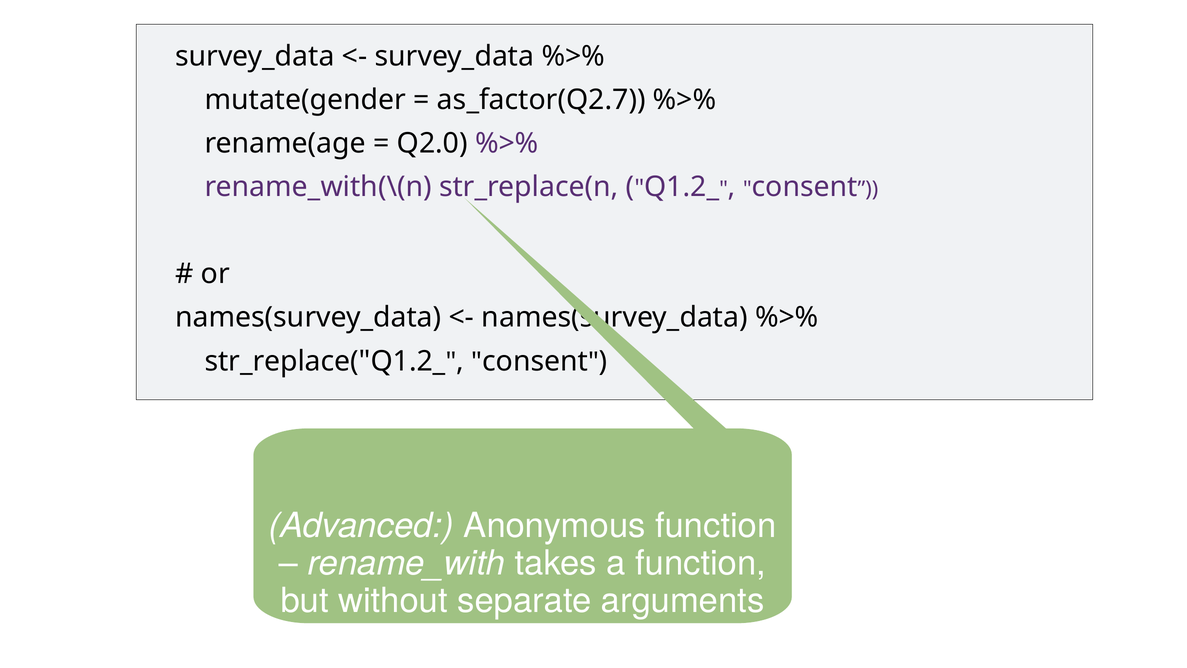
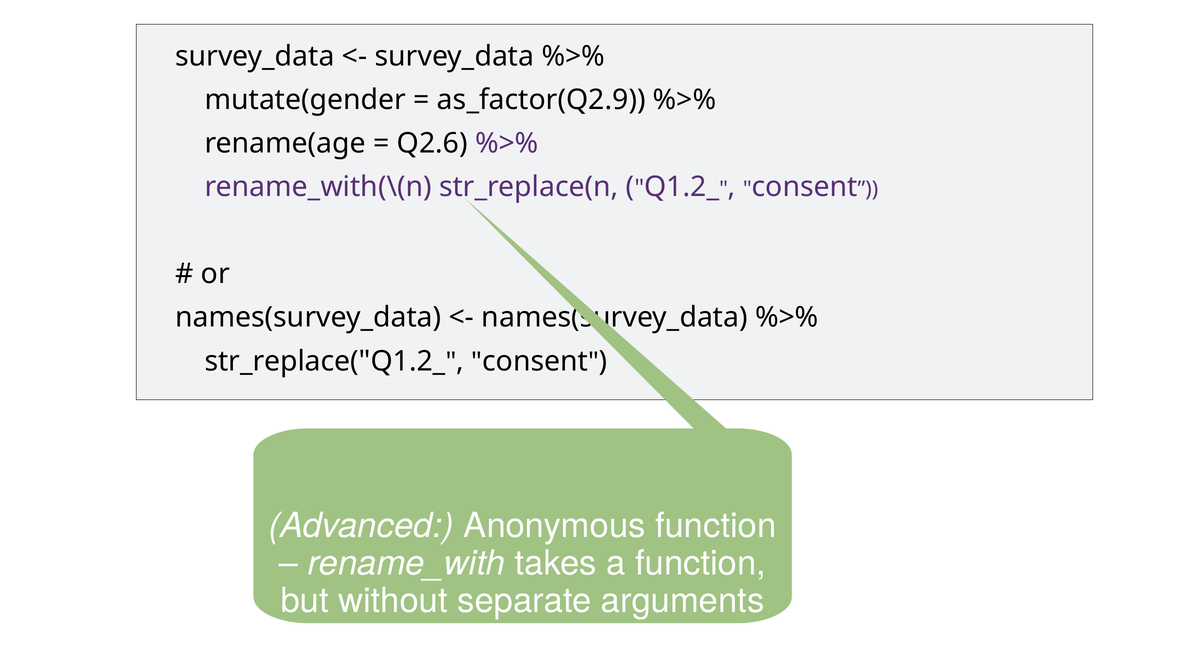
as_factor(Q2.7: as_factor(Q2.7 -> as_factor(Q2.9 (541, 100)
Q2.0: Q2.0 -> Q2.6 (432, 143)
